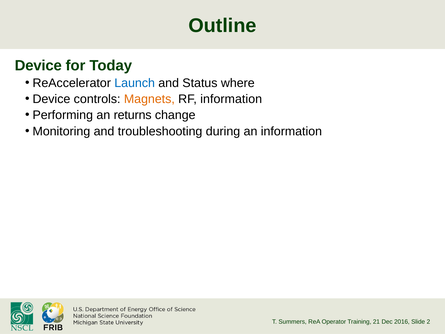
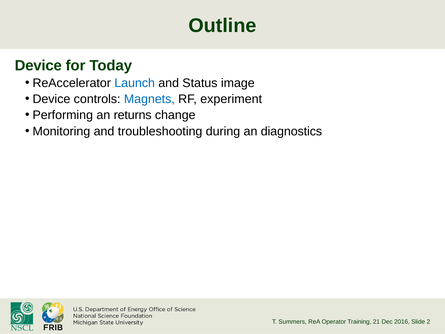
where: where -> image (238, 83)
Magnets colour: orange -> blue (149, 99)
RF information: information -> experiment (231, 99)
an information: information -> diagnostics (291, 131)
